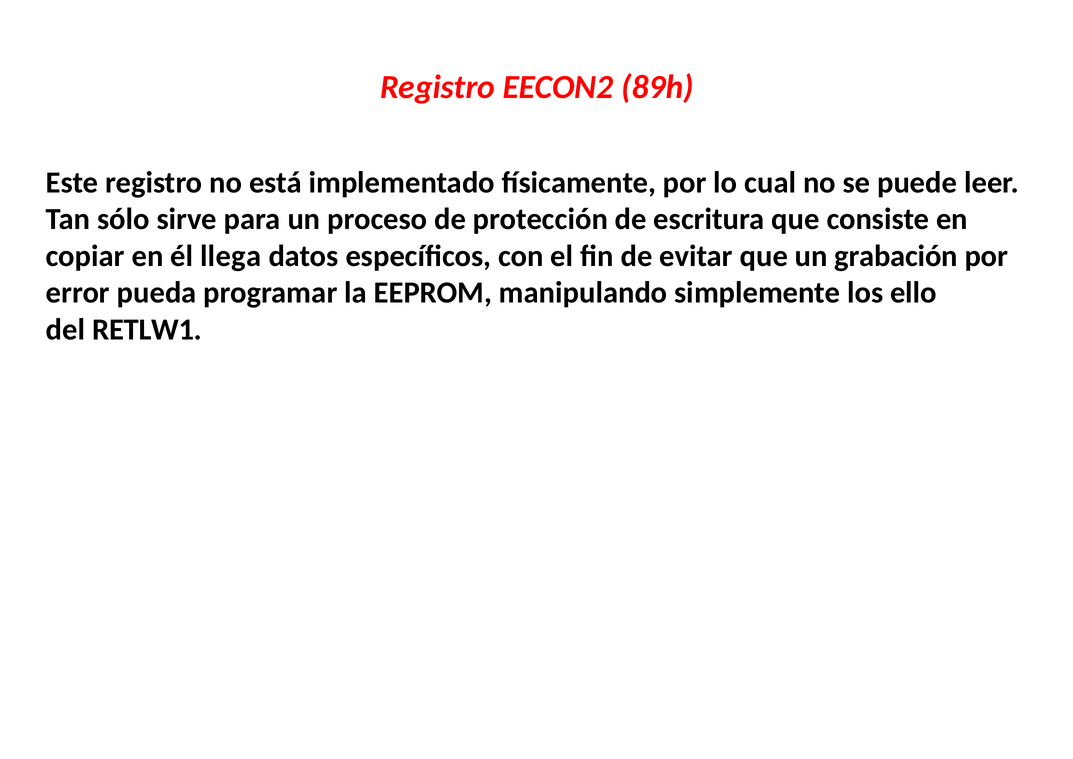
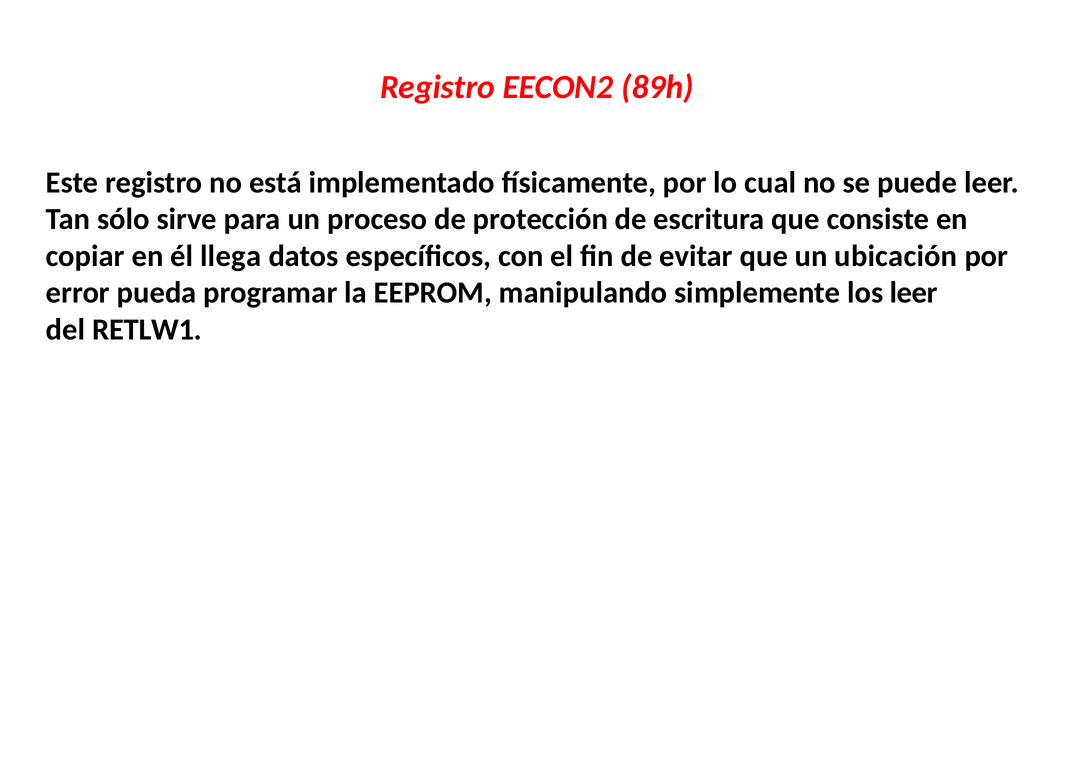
grabación: grabación -> ubicación (896, 256)
los ello: ello -> leer (914, 293)
